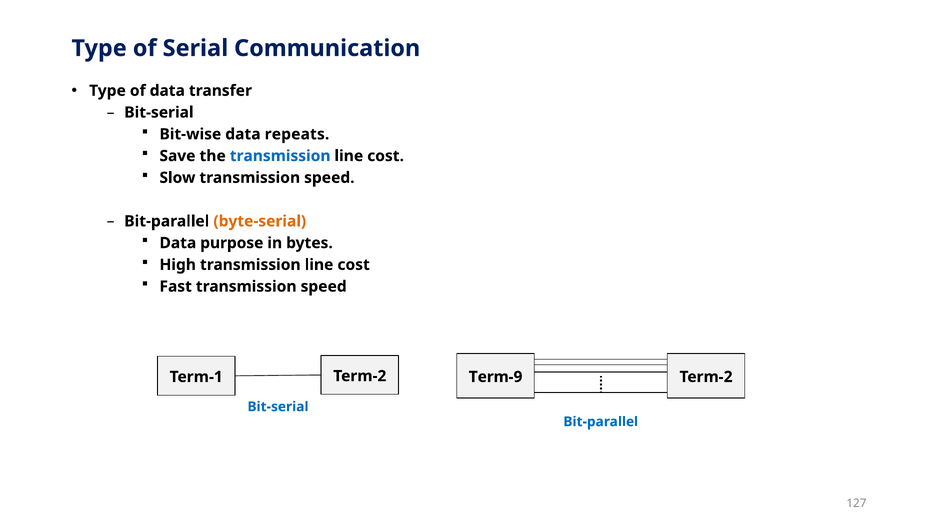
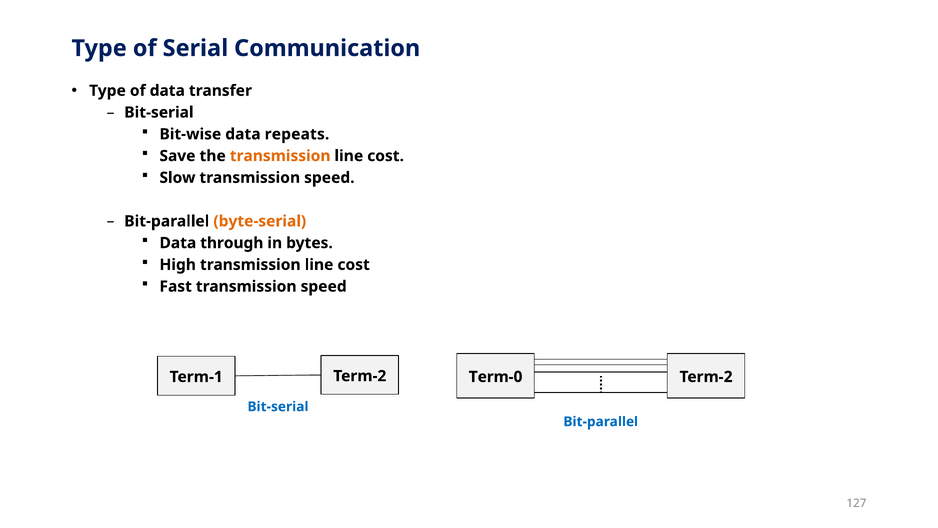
transmission colour: blue -> orange (280, 156)
purpose: purpose -> through (232, 243)
Term-9: Term-9 -> Term-0 (496, 377)
